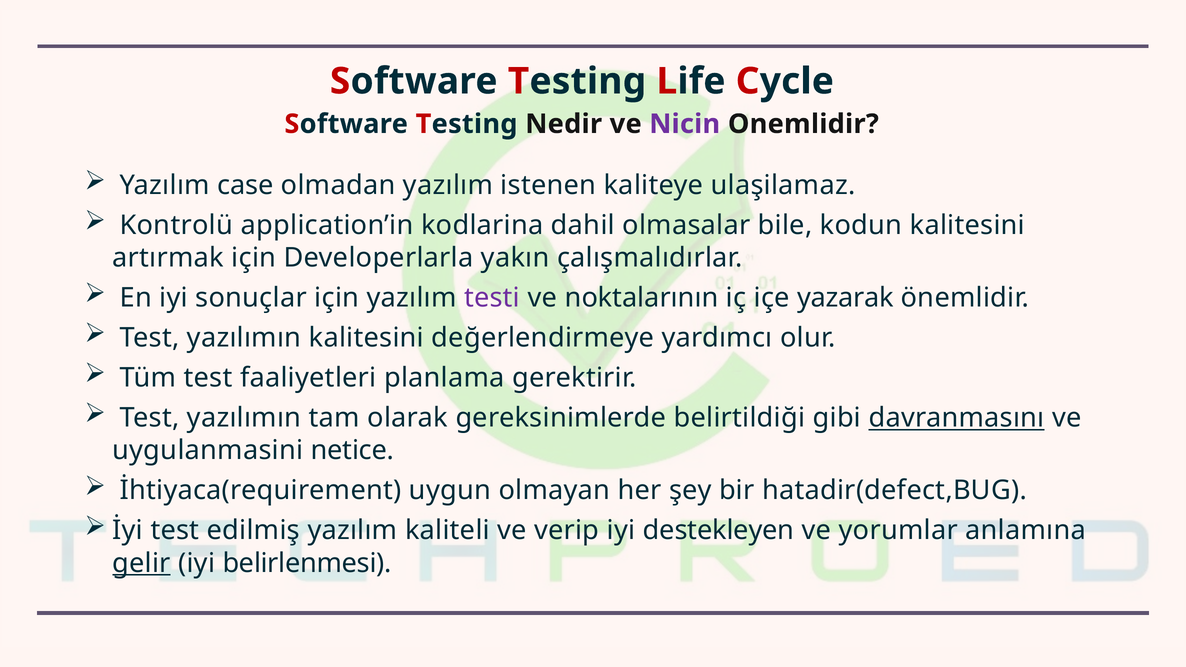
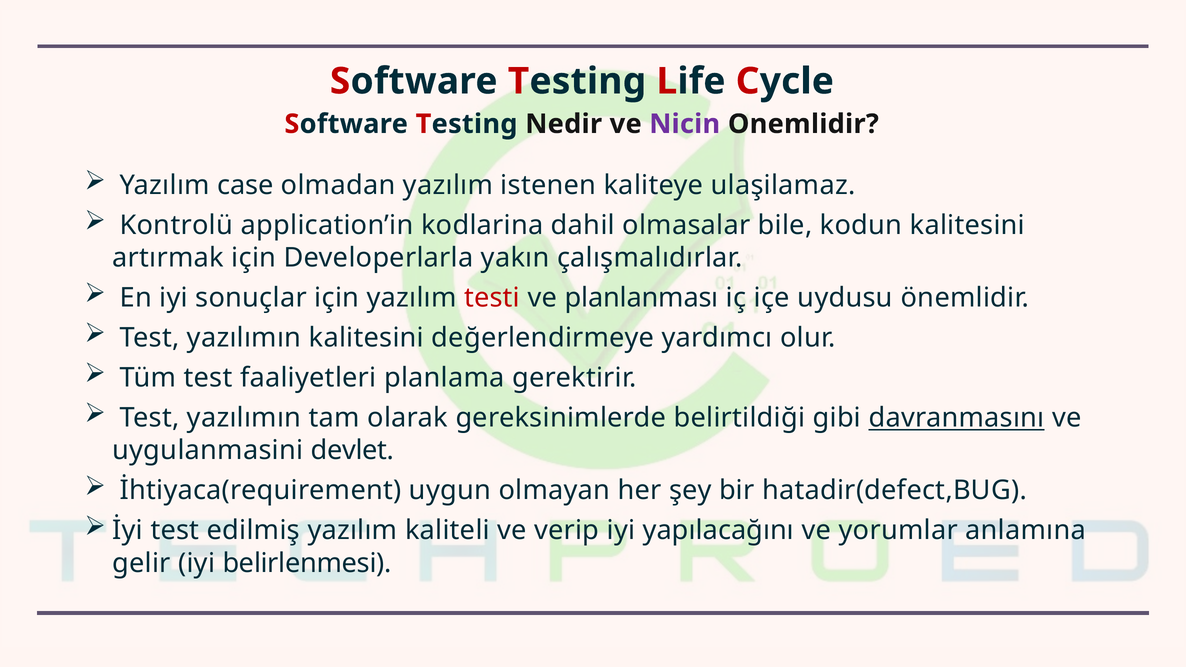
testi colour: purple -> red (492, 298)
noktalarının: noktalarının -> planlanması (642, 298)
yazarak: yazarak -> uydusu (845, 298)
netice: netice -> devlet (352, 451)
destekleyen: destekleyen -> yapılacağını (718, 531)
gelir underline: present -> none (141, 563)
